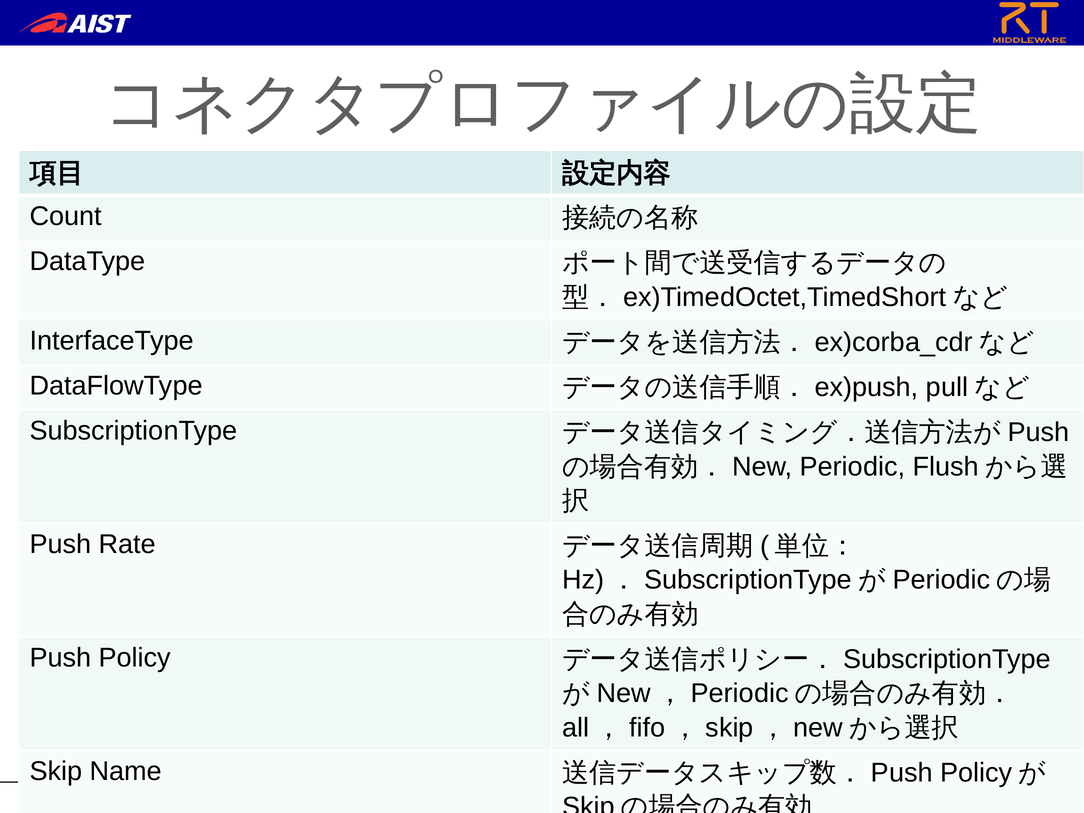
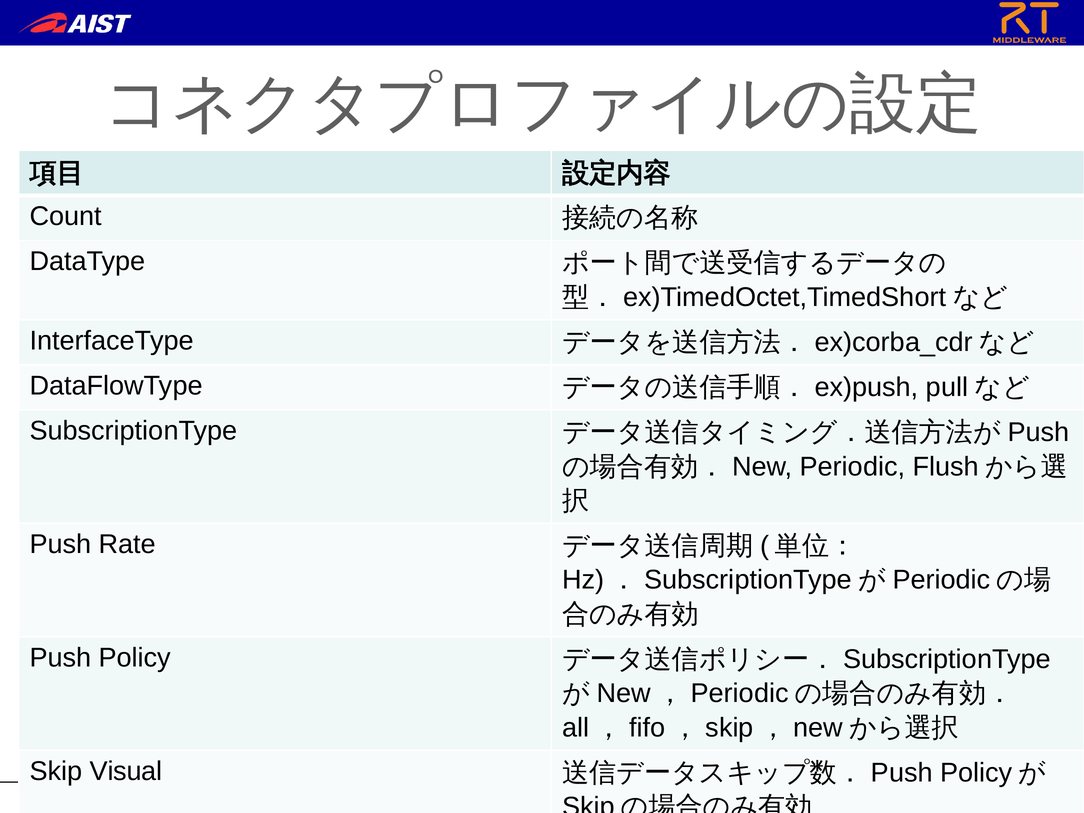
Name: Name -> Visual (126, 771)
